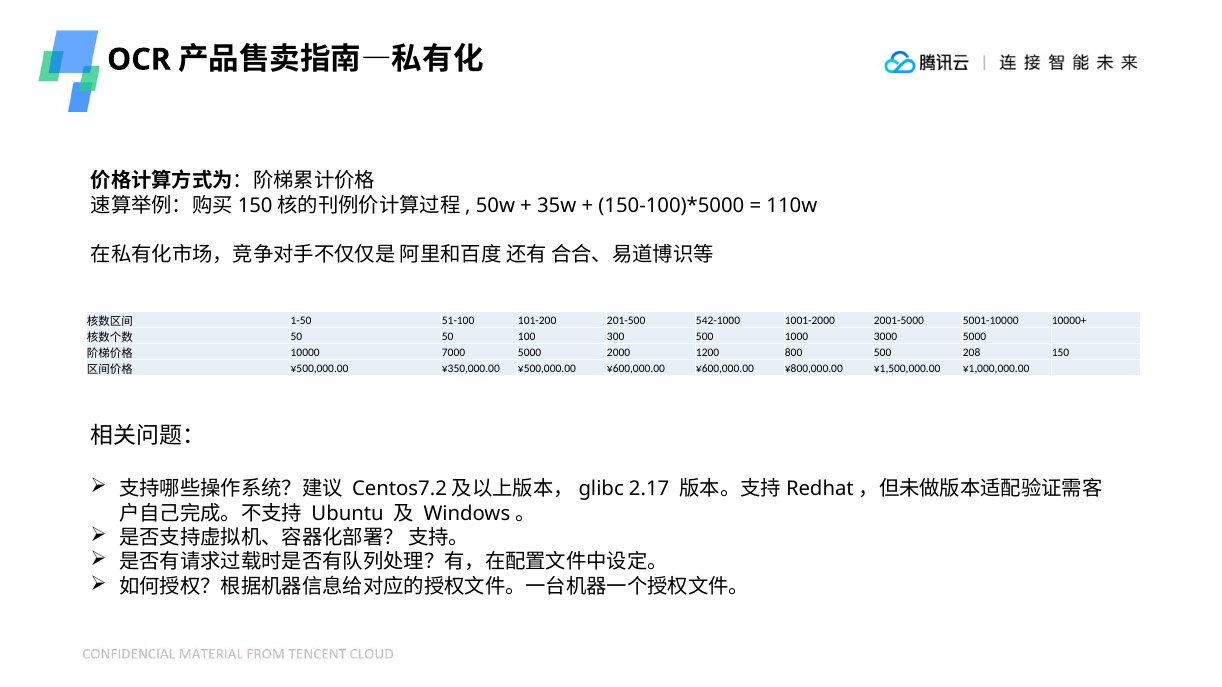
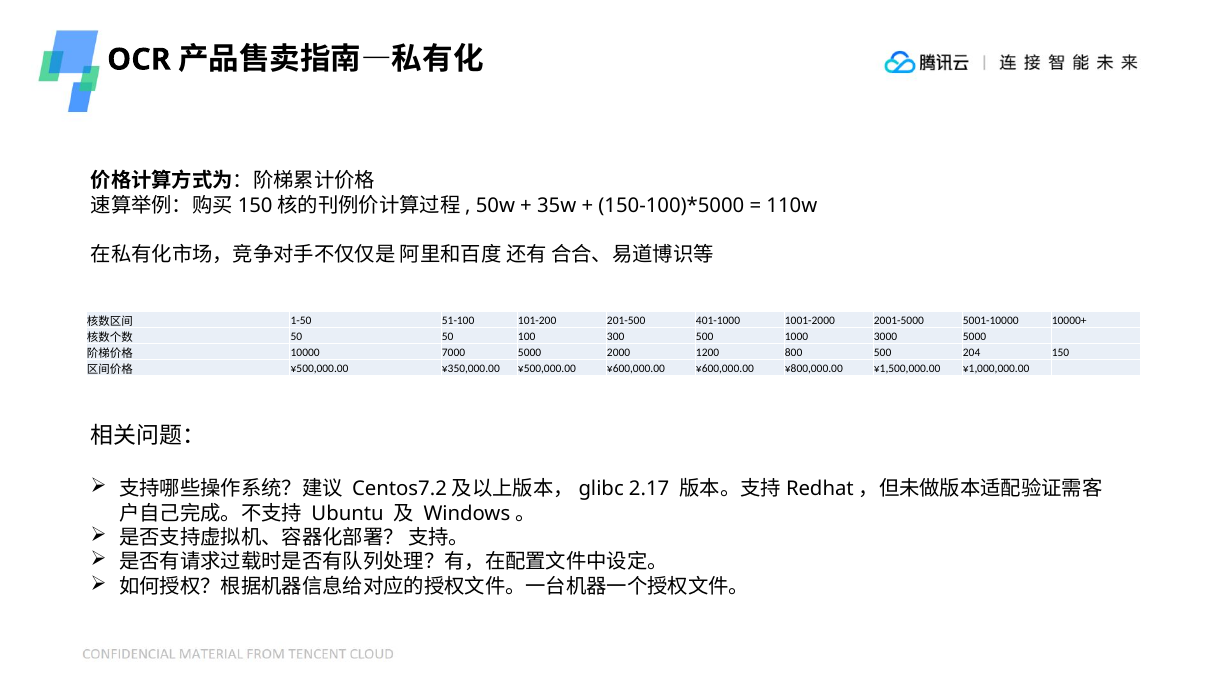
542-1000: 542-1000 -> 401-1000 (718, 321)
208: 208 -> 204 (972, 353)
